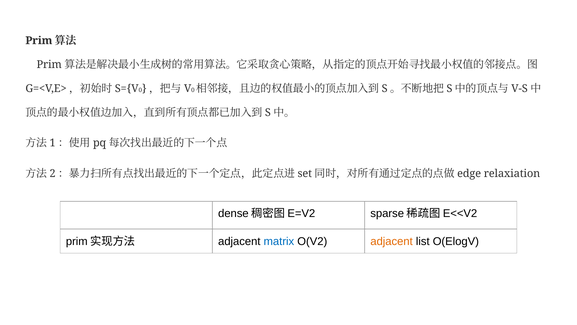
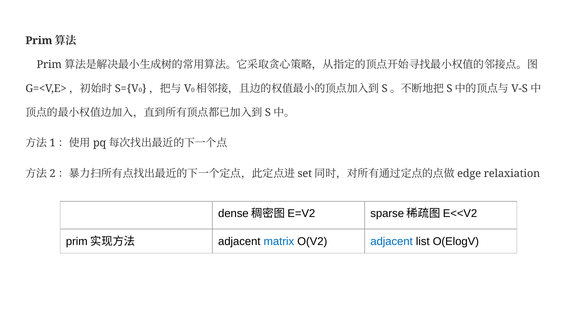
adjacent colour: orange -> blue (392, 241)
